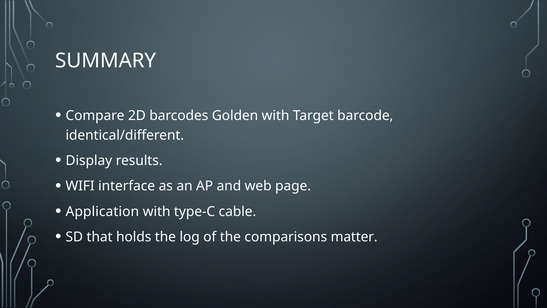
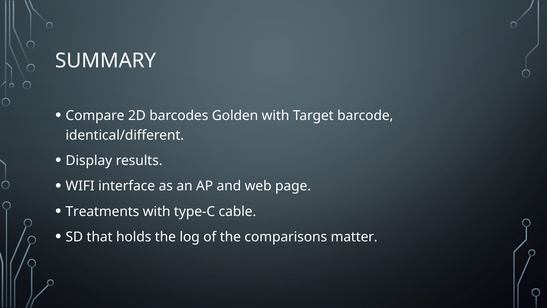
Application: Application -> Treatments (102, 211)
